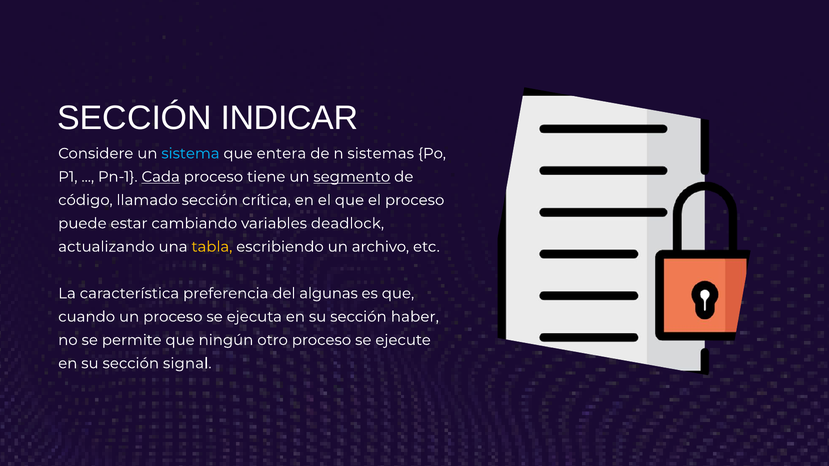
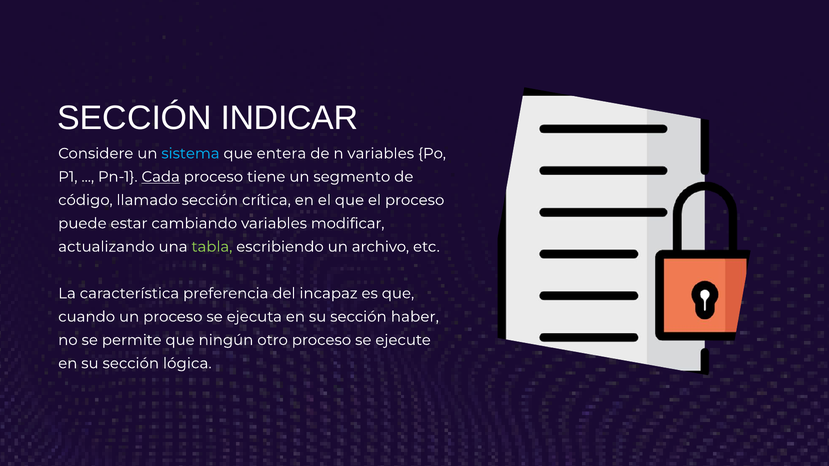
n sistemas: sistemas -> variables (381, 154)
segmento underline: present -> none (352, 177)
deadlock: deadlock -> modificar (348, 224)
tabla colour: yellow -> light green (212, 247)
algunas: algunas -> incapaz (328, 294)
signal: signal -> lógica (187, 364)
